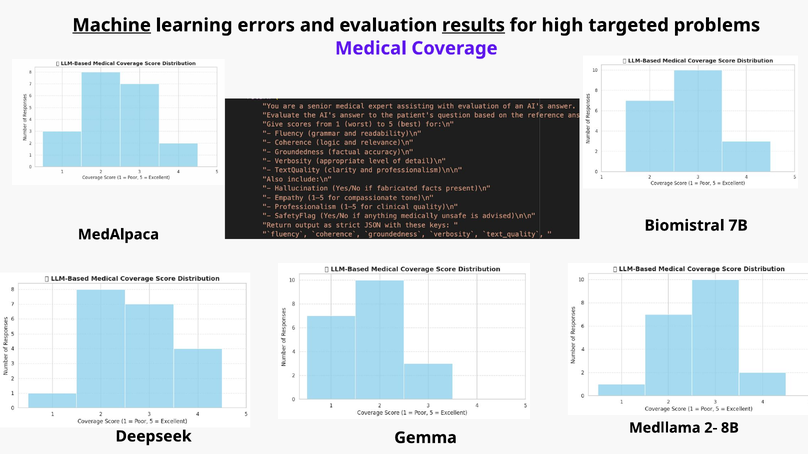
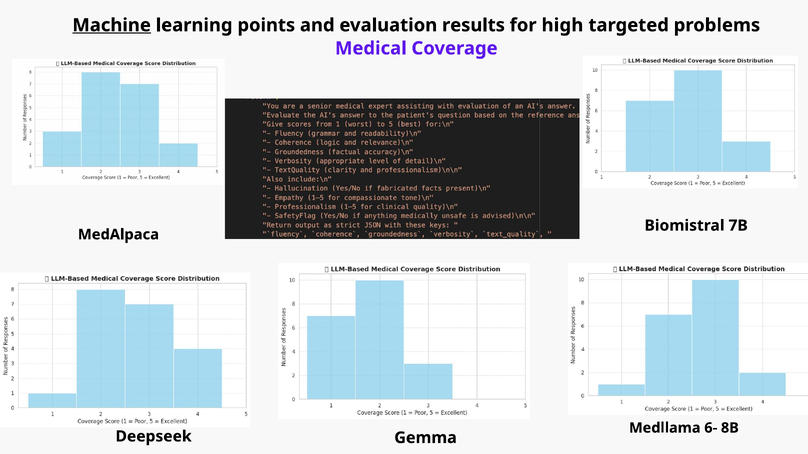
errors: errors -> points (266, 25)
results underline: present -> none (473, 25)
2-: 2- -> 6- (711, 428)
